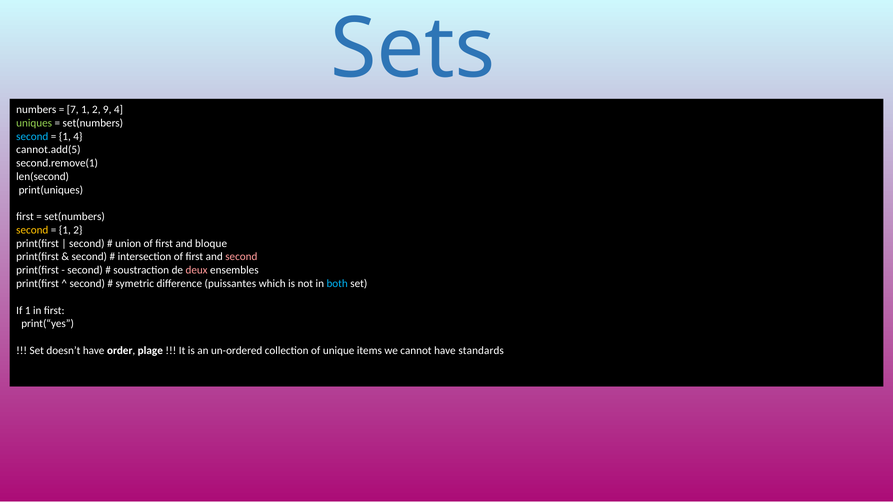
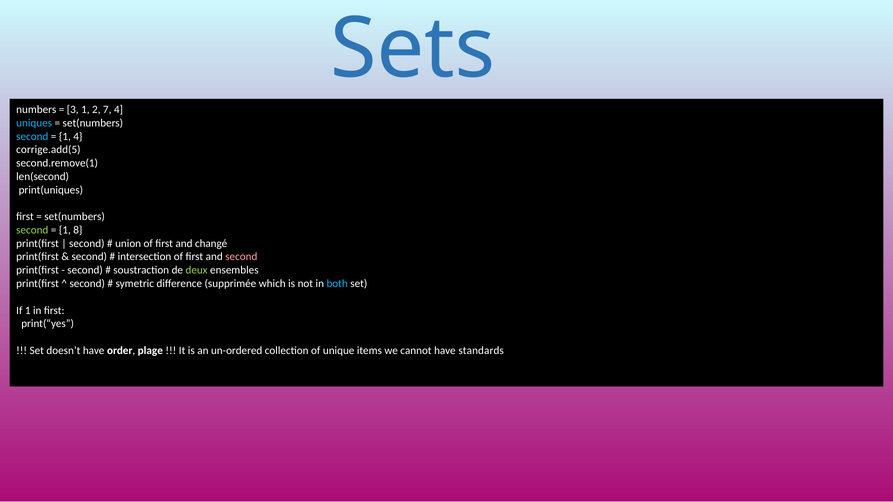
7: 7 -> 3 (73, 110)
9: 9 -> 7 (107, 110)
uniques colour: light green -> light blue (34, 123)
cannot.add(5: cannot.add(5 -> corrige.add(5 (48, 150)
second colour: yellow -> light green (32, 230)
2: 2 -> 8 (78, 230)
bloque: bloque -> changé (211, 244)
deux colour: pink -> light green (197, 270)
puissantes: puissantes -> supprimée (230, 284)
